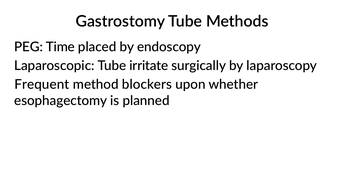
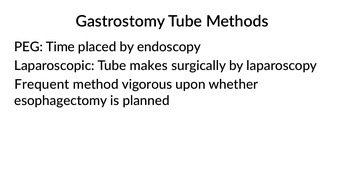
irritate: irritate -> makes (149, 66)
blockers: blockers -> vigorous (147, 85)
